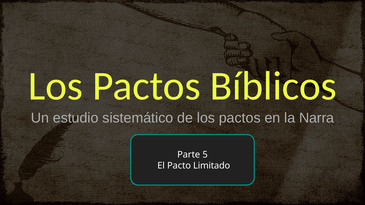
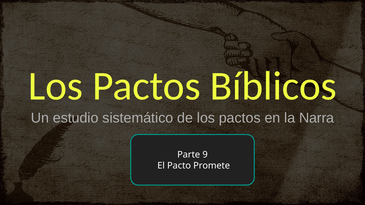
5: 5 -> 9 (205, 155)
Limitado: Limitado -> Promete (212, 166)
